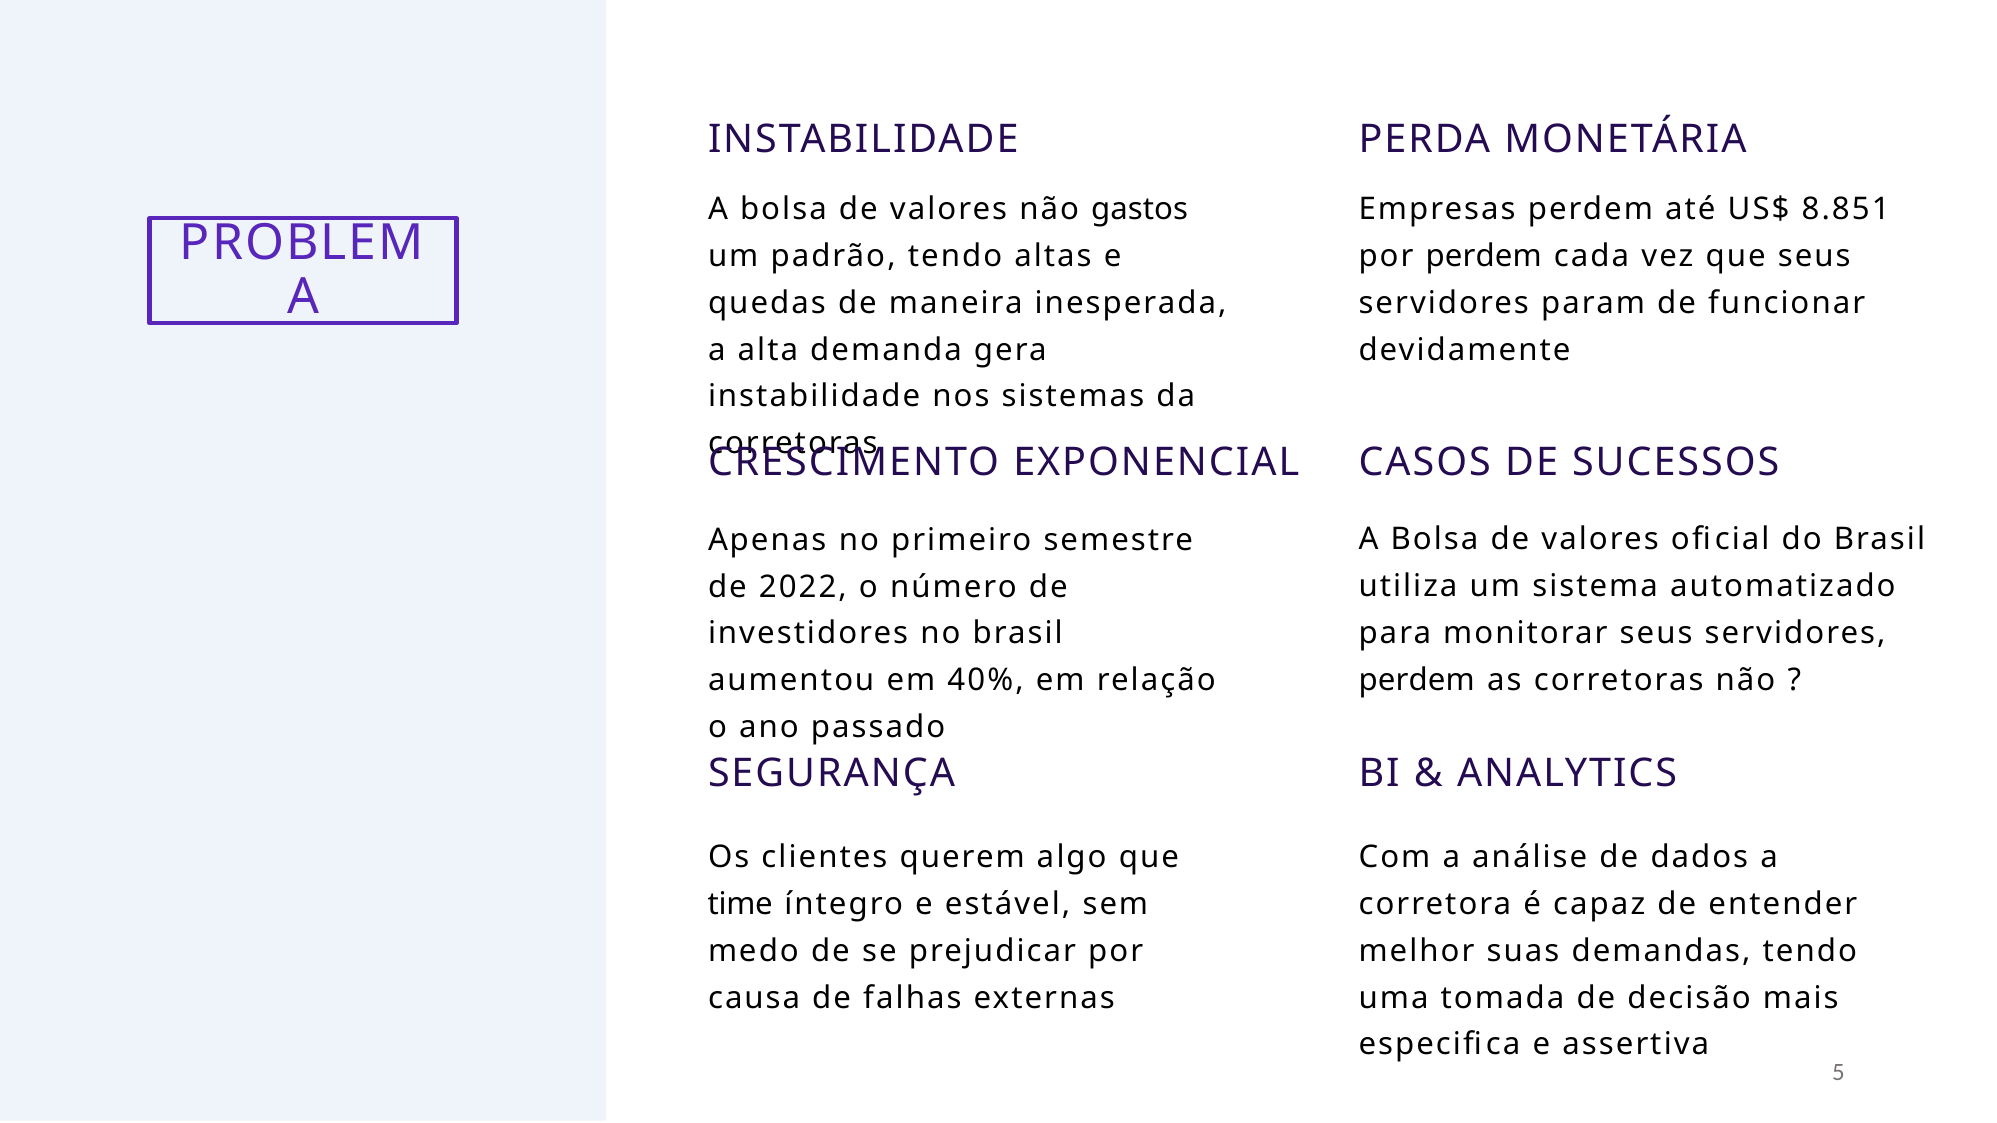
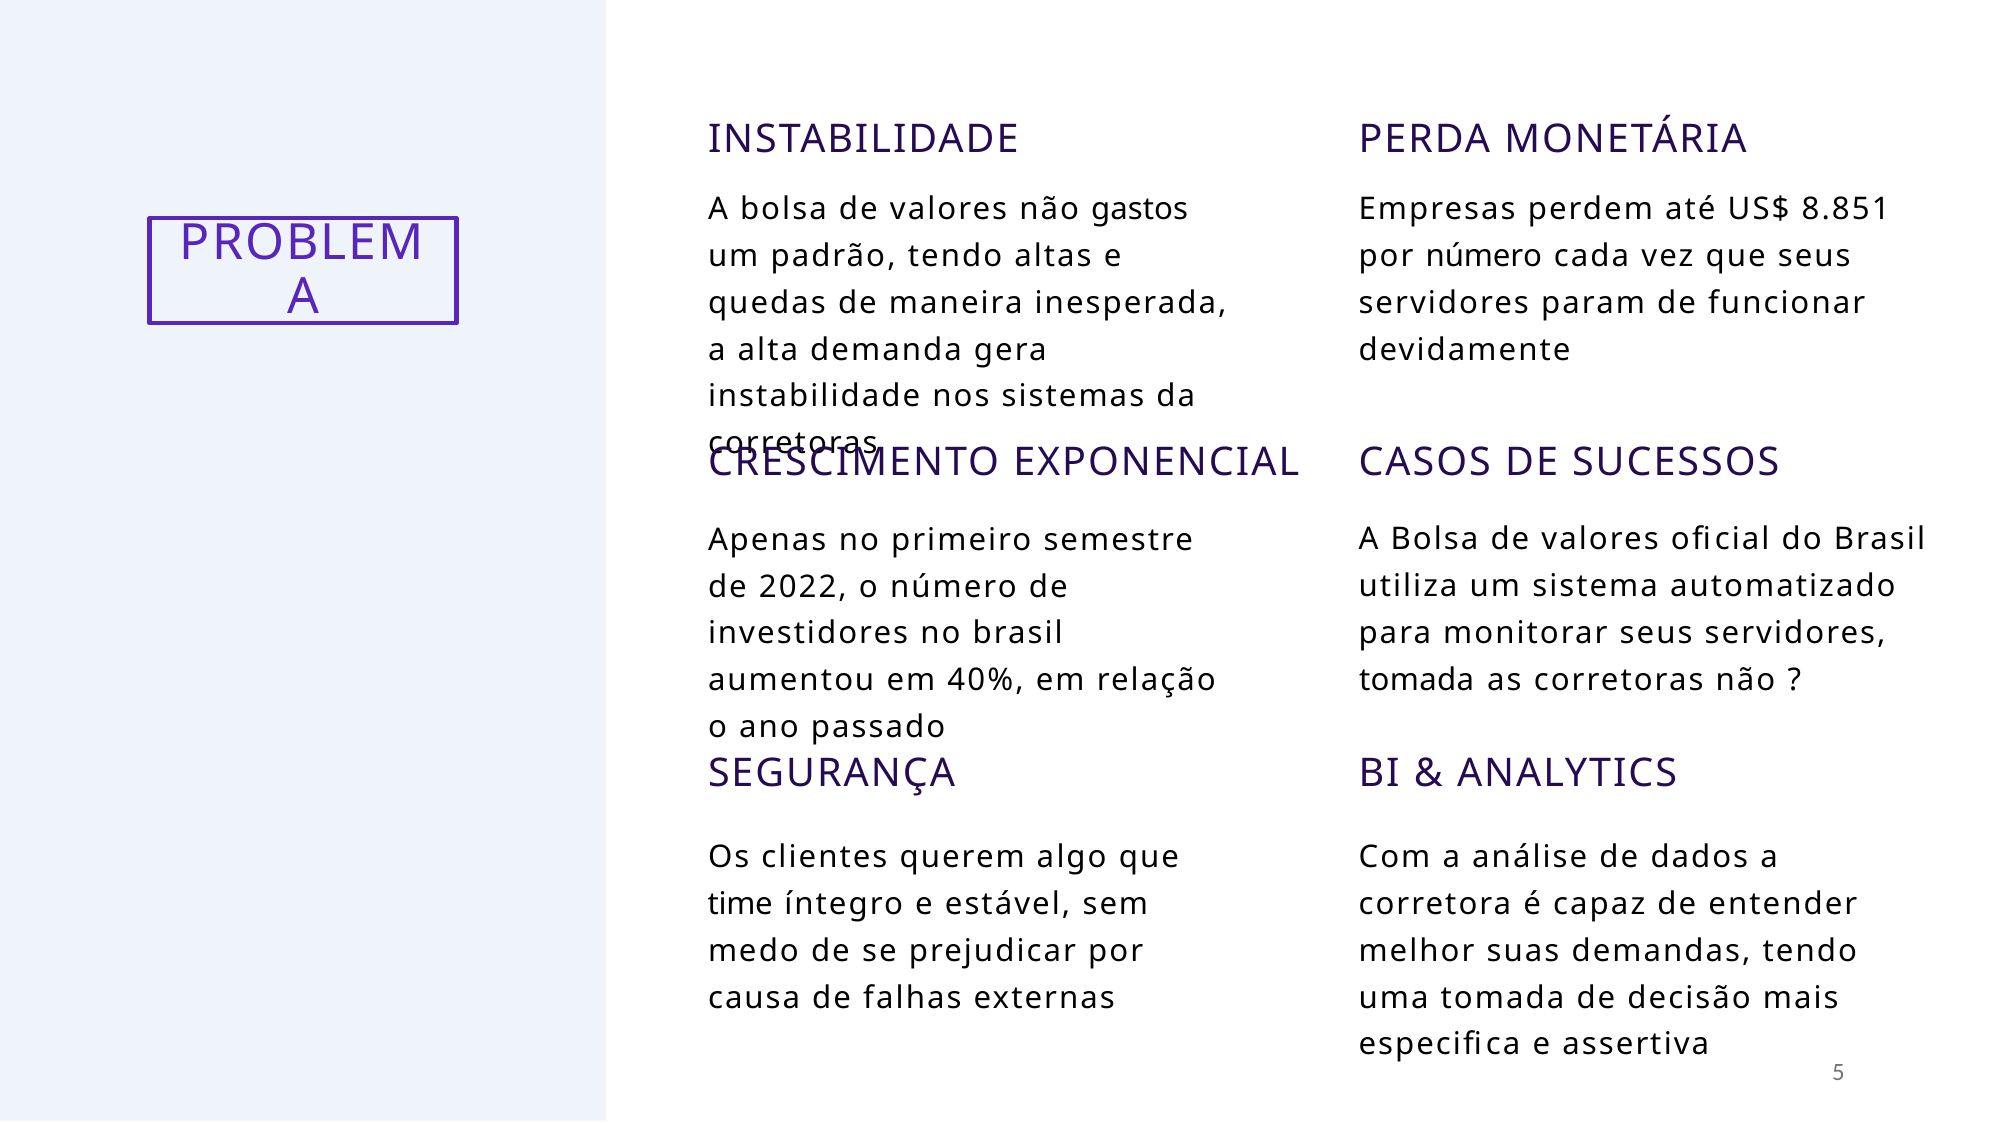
por perdem: perdem -> número (1484, 256)
perdem: perdem -> tomada (1417, 680)
